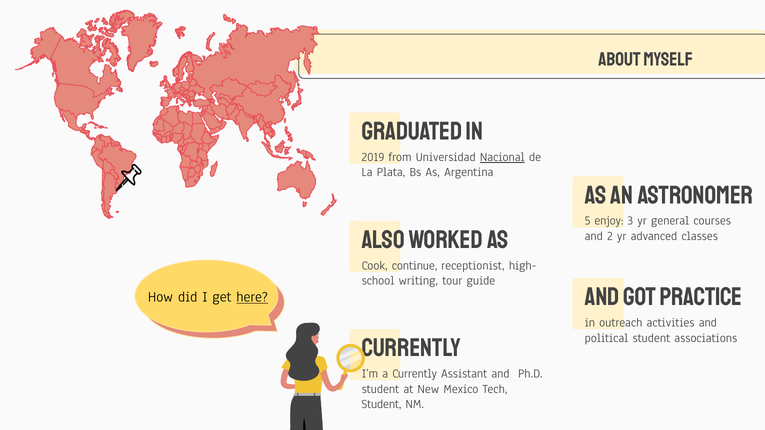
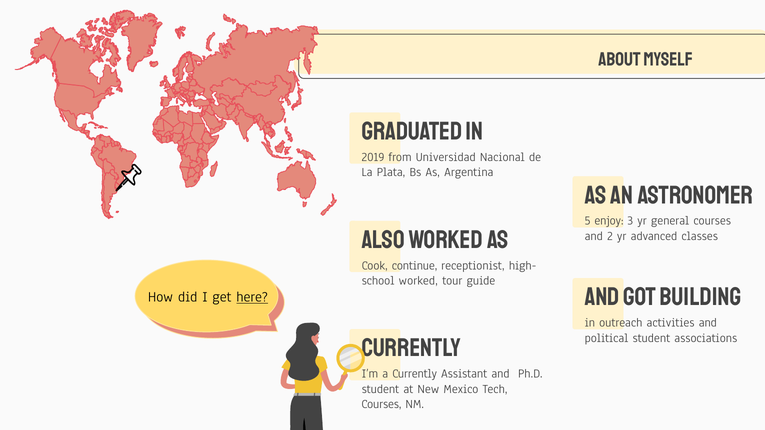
Nacional underline: present -> none (502, 157)
writing: writing -> worked (418, 281)
practice: practice -> building (701, 297)
Student: Student -> Courses (382, 404)
